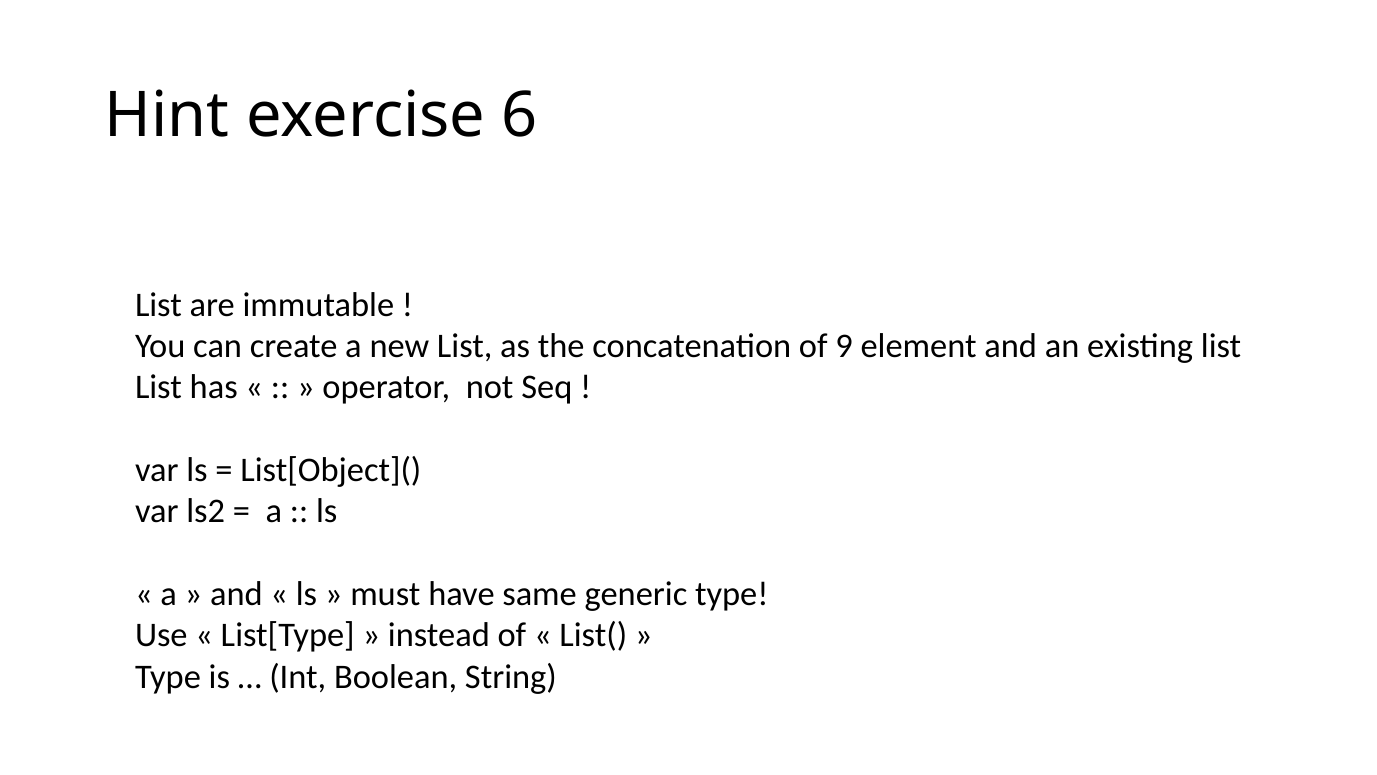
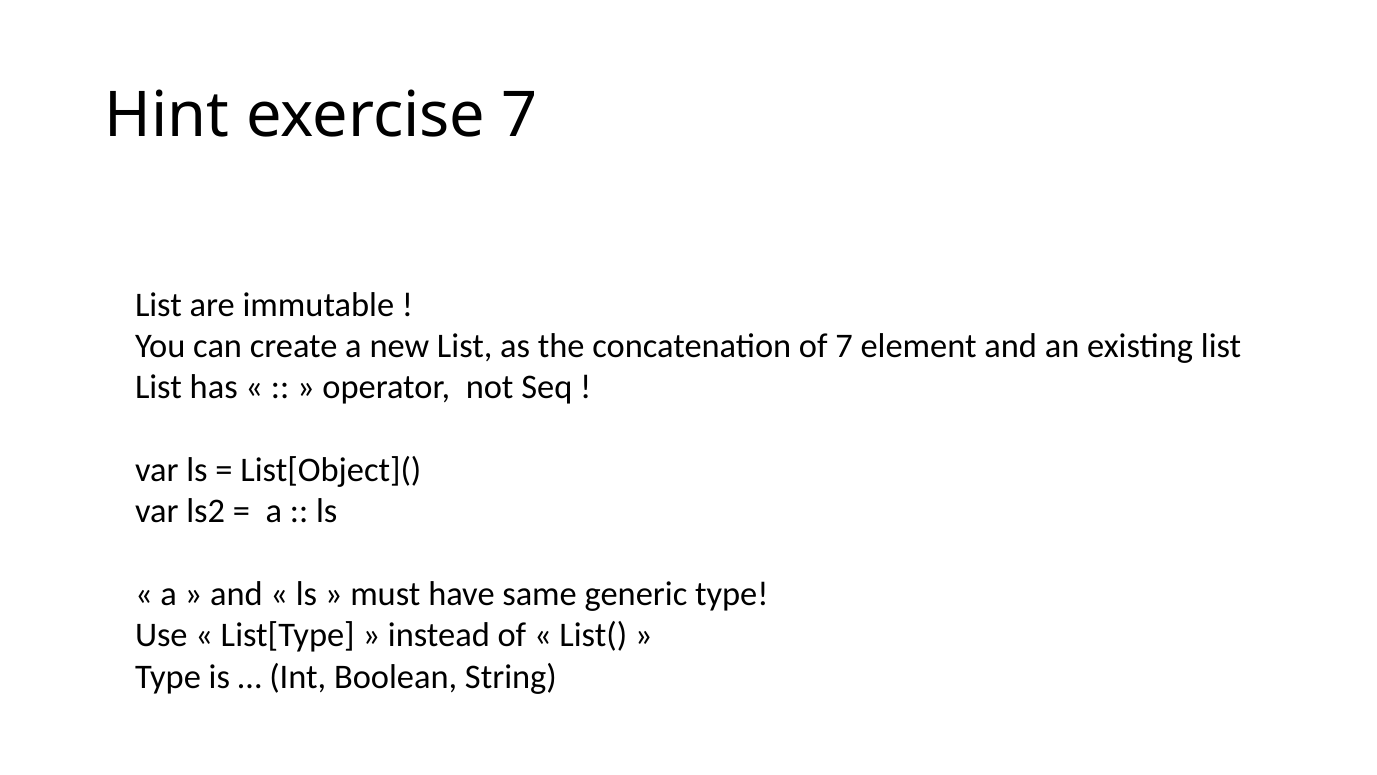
exercise 6: 6 -> 7 (520, 116)
of 9: 9 -> 7 (844, 346)
